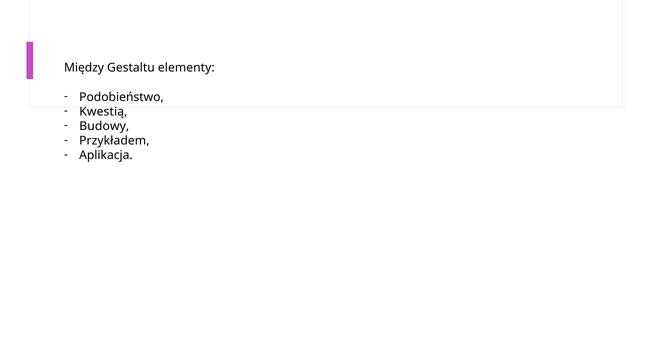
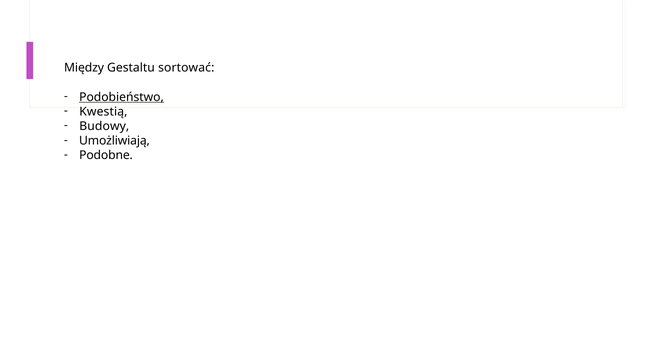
elementy: elementy -> sortować (186, 68)
Podobieństwo underline: none -> present (121, 97)
Przykładem: Przykładem -> Umożliwiają (114, 141)
Aplikacja: Aplikacja -> Podobne (106, 155)
